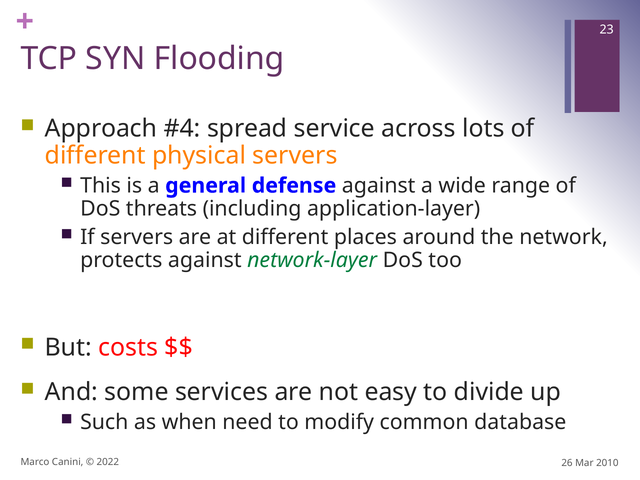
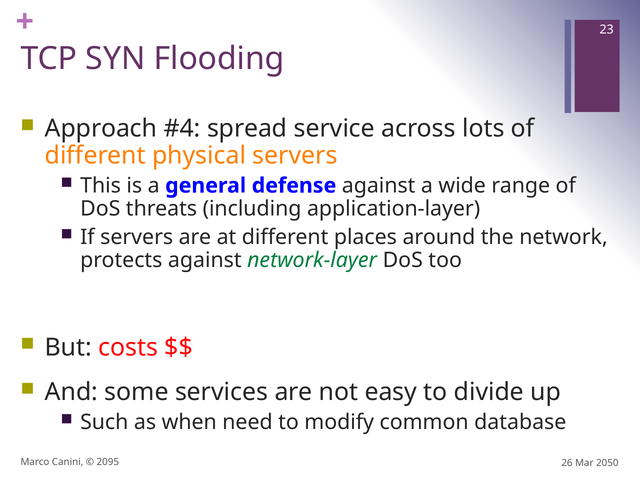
2022: 2022 -> 2095 (108, 462)
2010: 2010 -> 2050 (607, 463)
